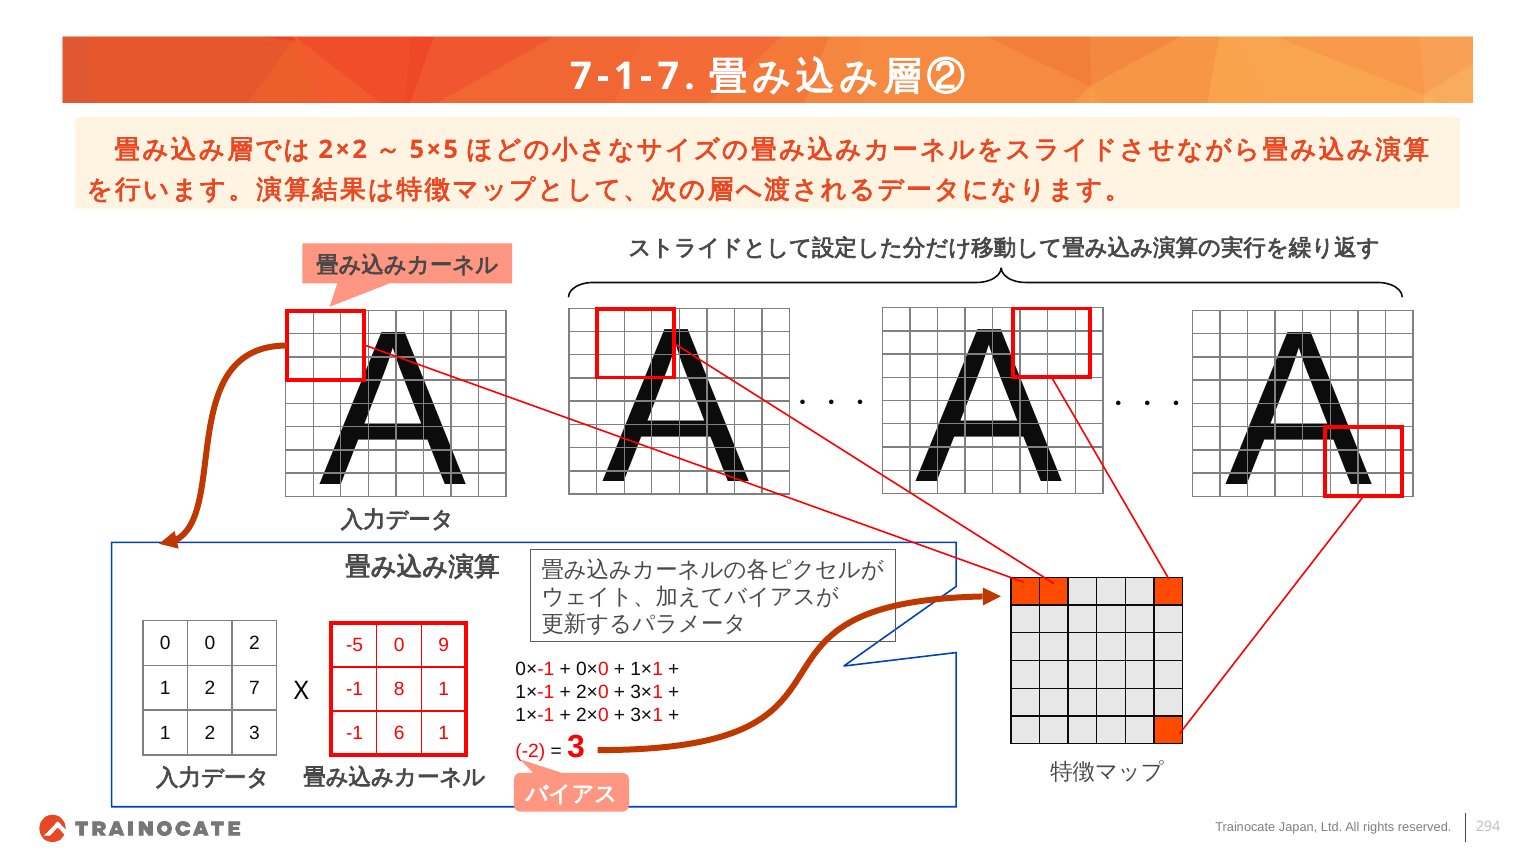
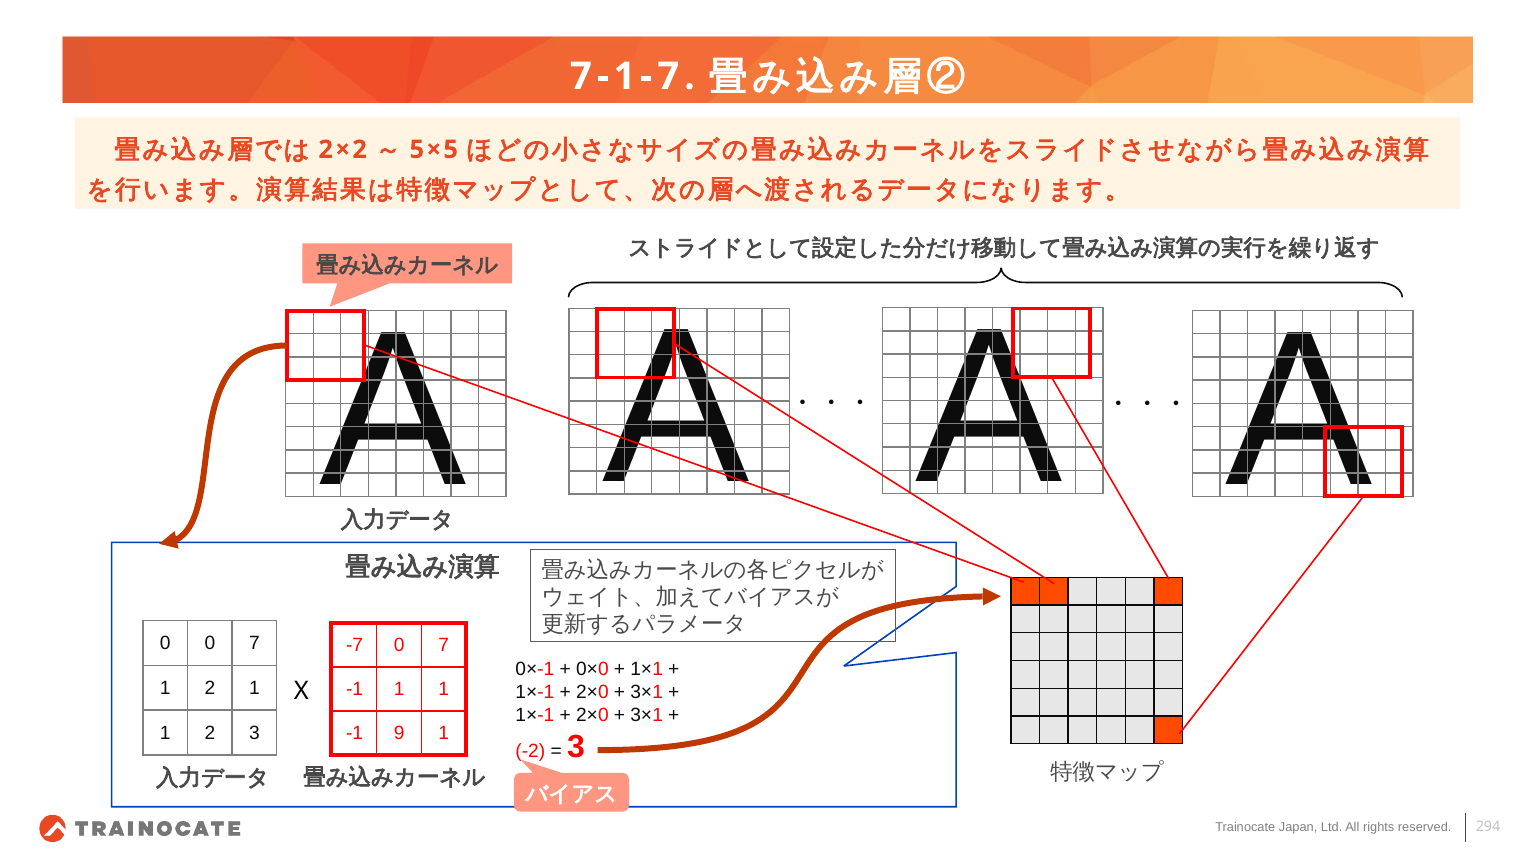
0 0 2: 2 -> 7 (254, 643)
-5: -5 -> -7 (355, 645)
9: 9 -> 7 (444, 645)
2 7: 7 -> 1 (254, 688)
-1 8: 8 -> 1 (399, 689)
6: 6 -> 9 (399, 733)
